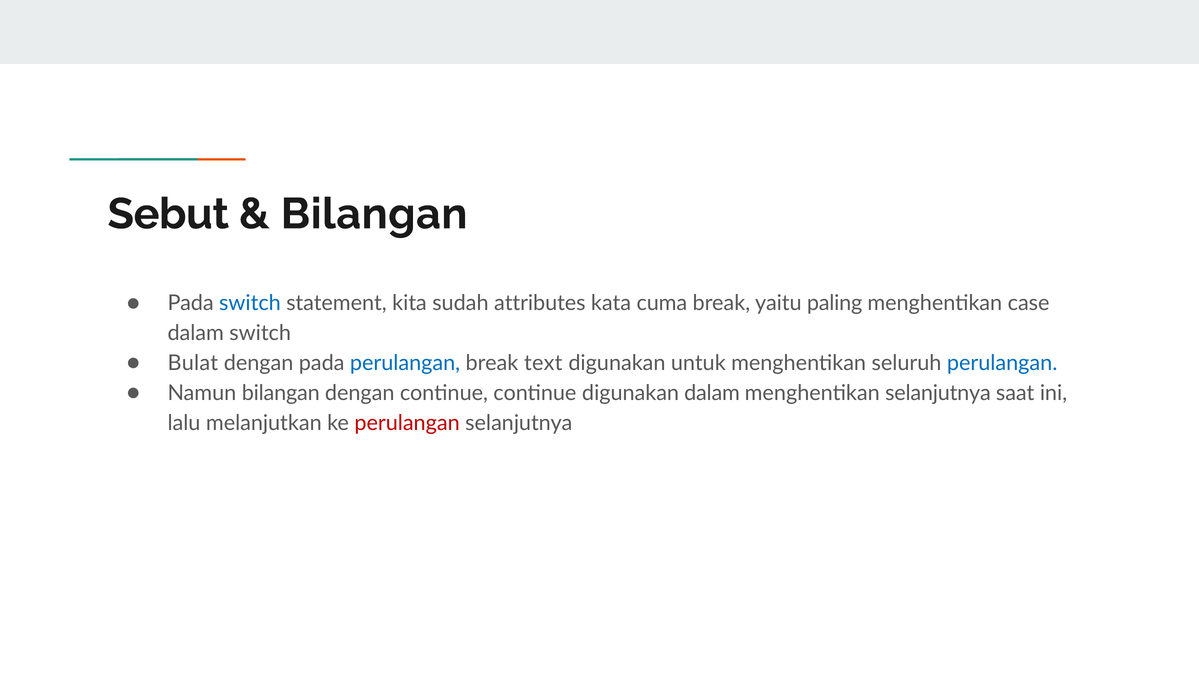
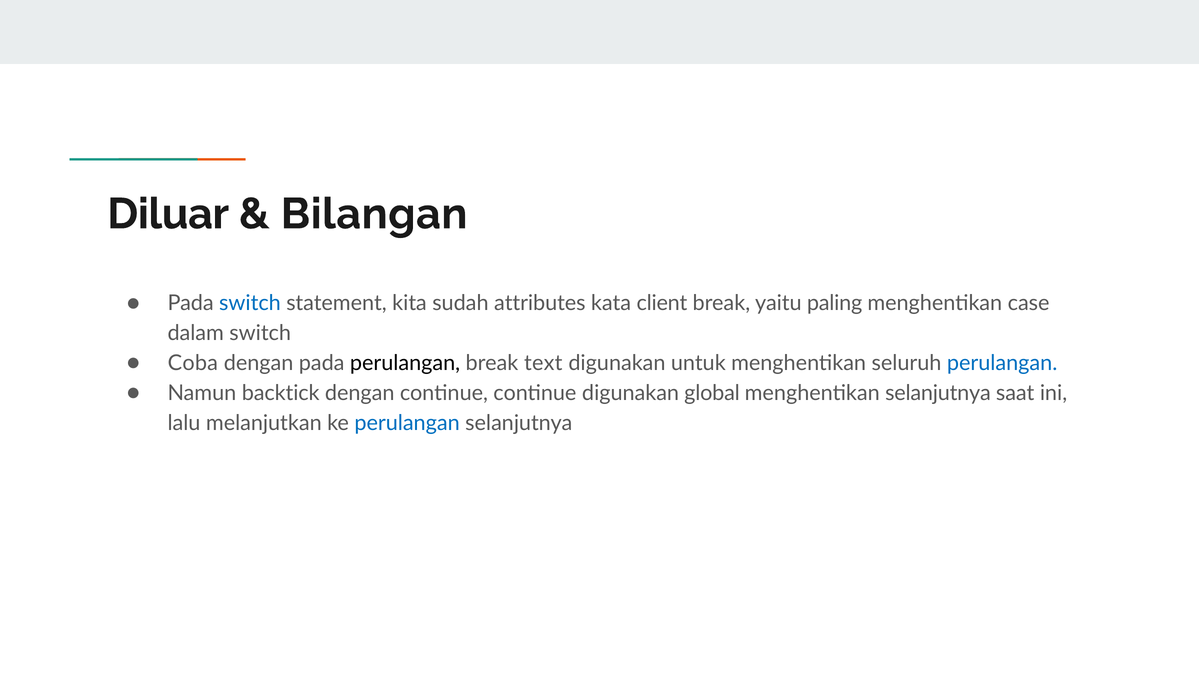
Sebut: Sebut -> Diluar (168, 214)
cuma: cuma -> client (662, 303)
Bulat: Bulat -> Coba (193, 363)
perulangan colour: blue -> black (405, 363)
Namun bilangan: bilangan -> backtick (281, 393)
digunakan dalam: dalam -> global (712, 393)
perulangan colour: red -> blue (407, 423)
